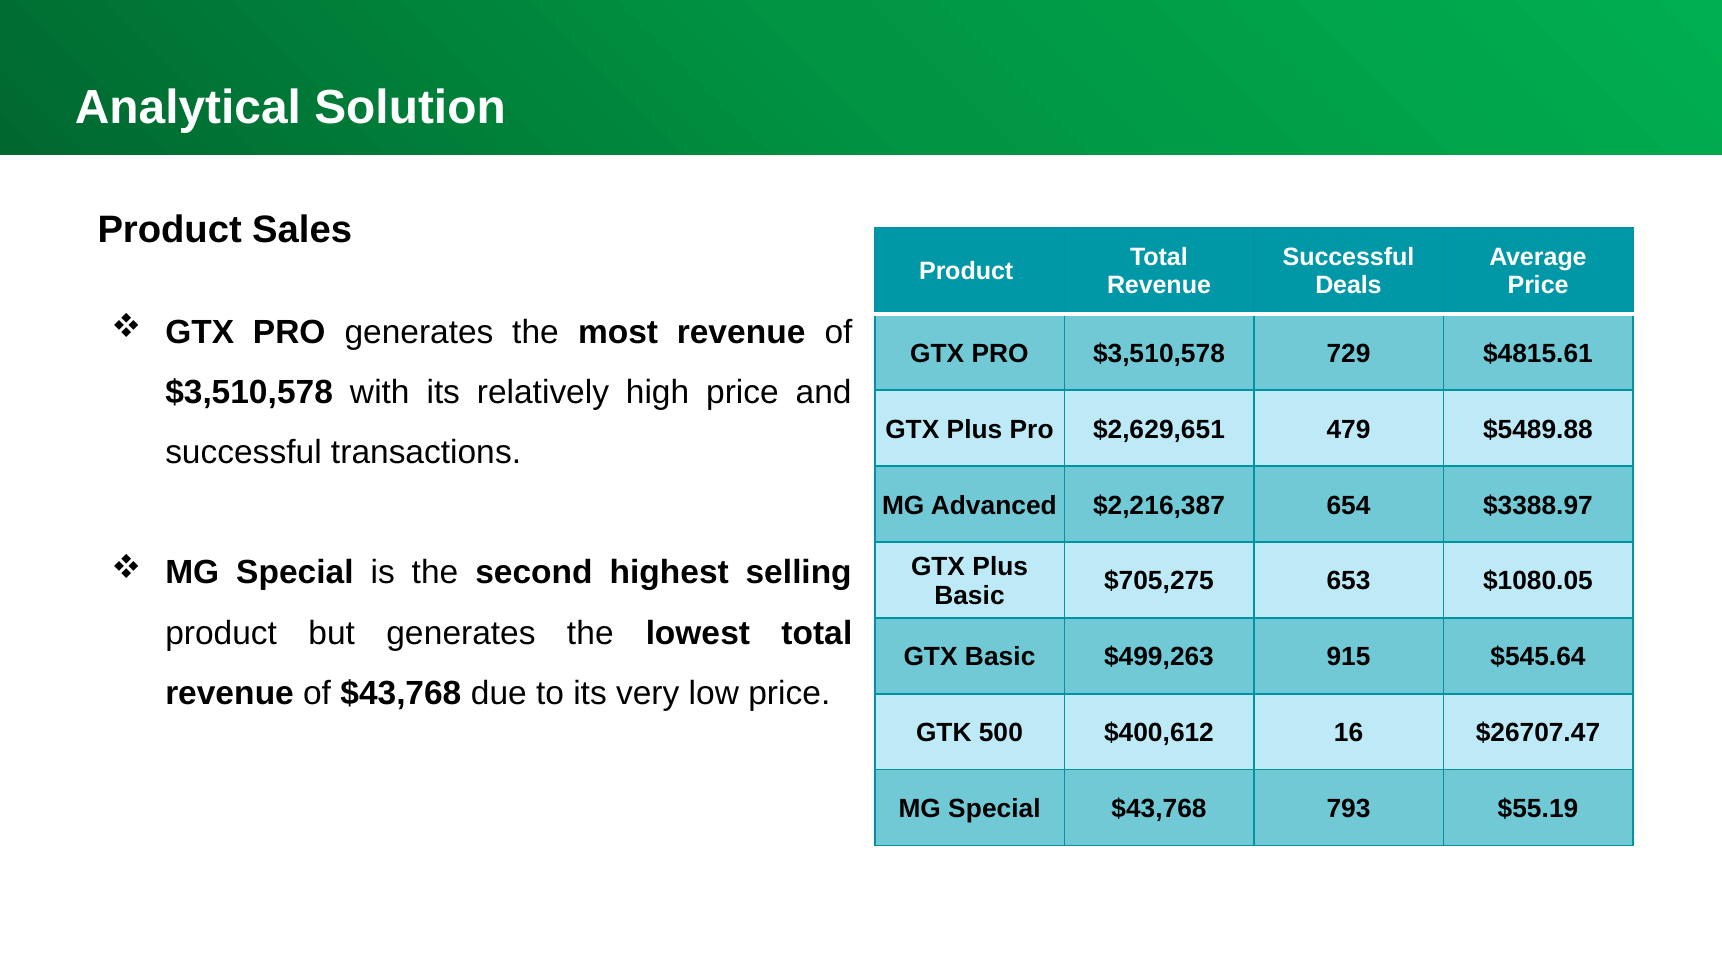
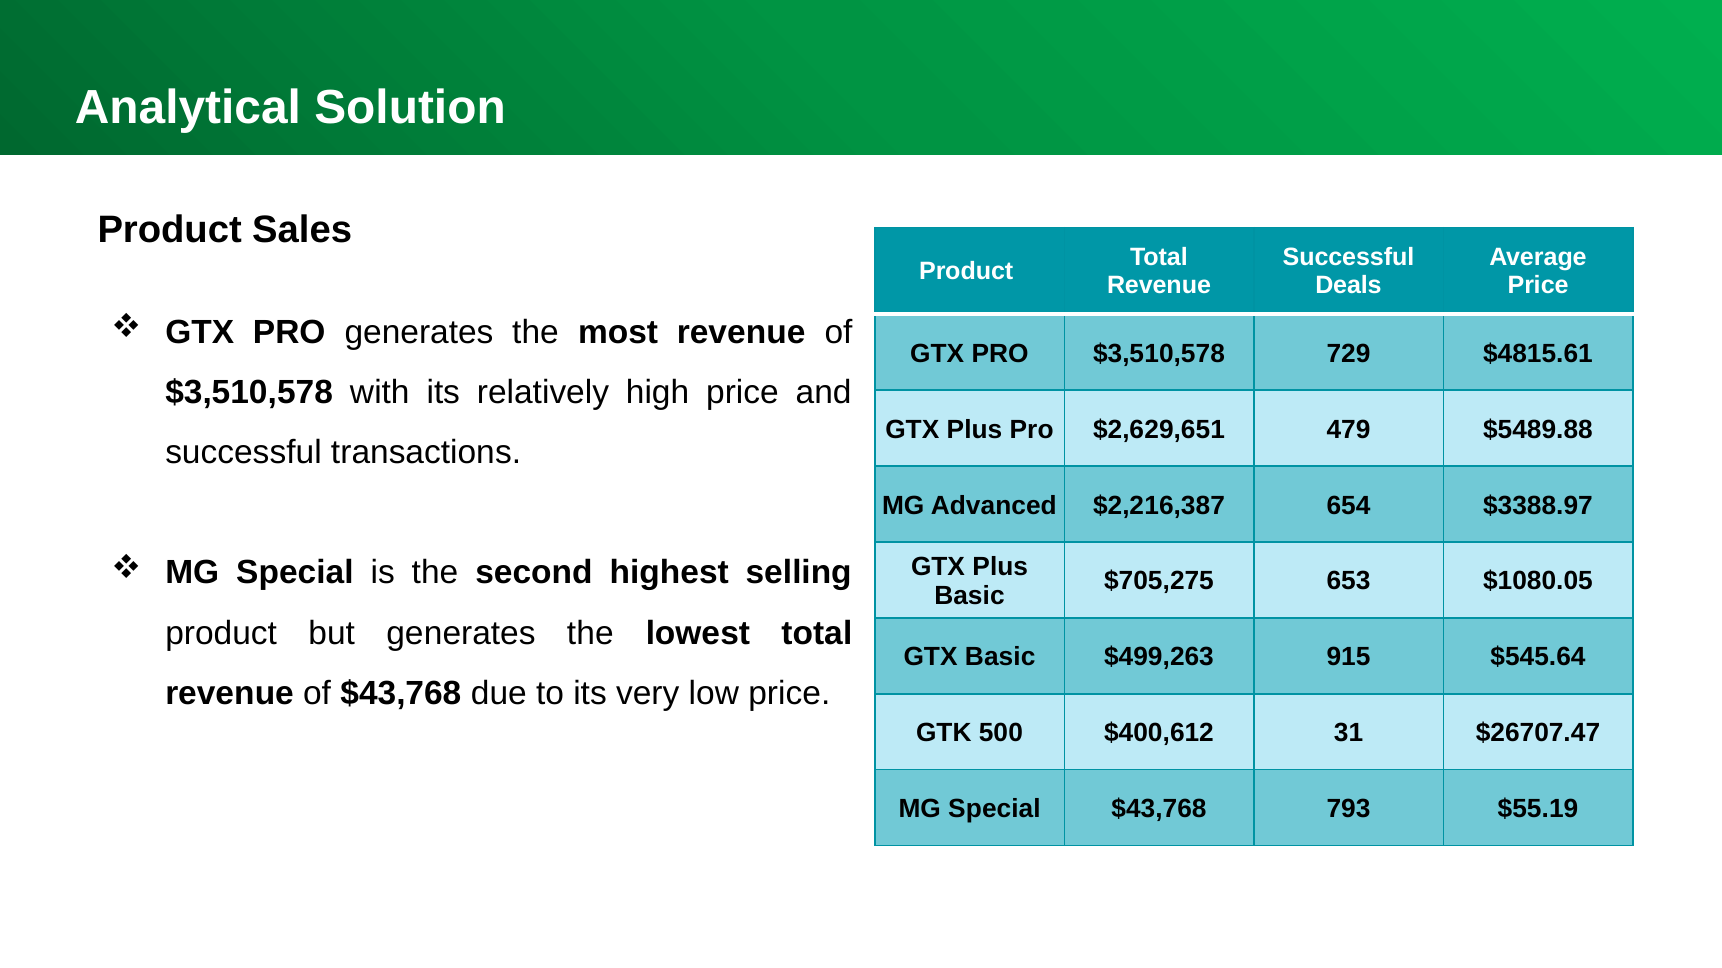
16: 16 -> 31 (1349, 734)
